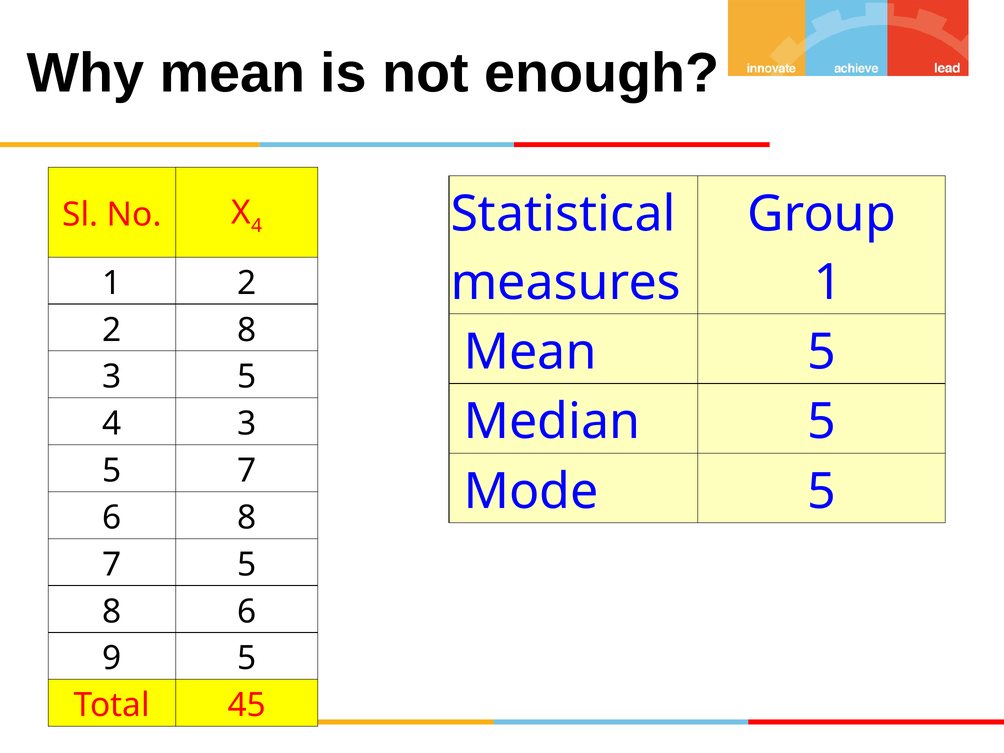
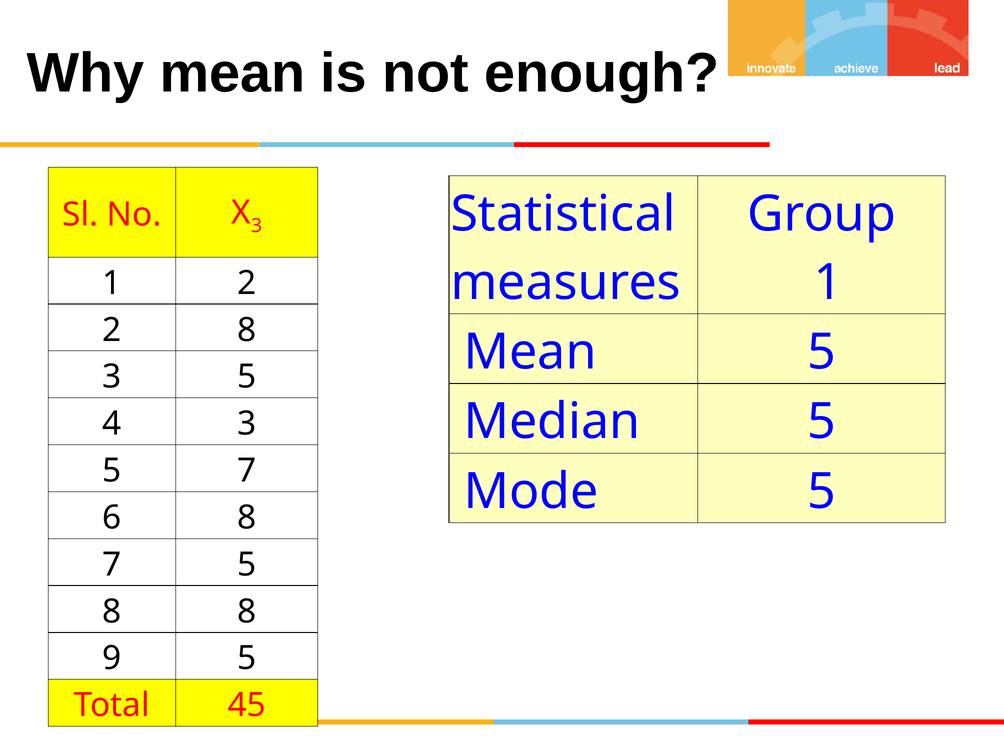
4: 4 -> 3 (257, 226)
8 6: 6 -> 8 (247, 611)
